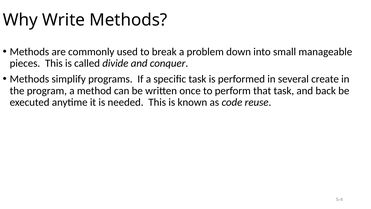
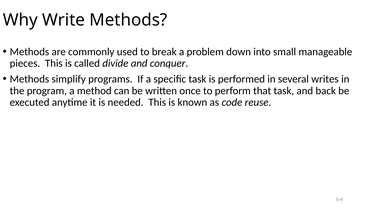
create: create -> writes (325, 79)
